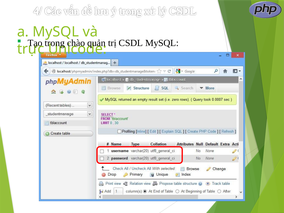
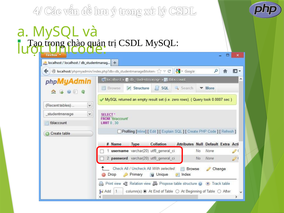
trực: trực -> lượt (31, 49)
